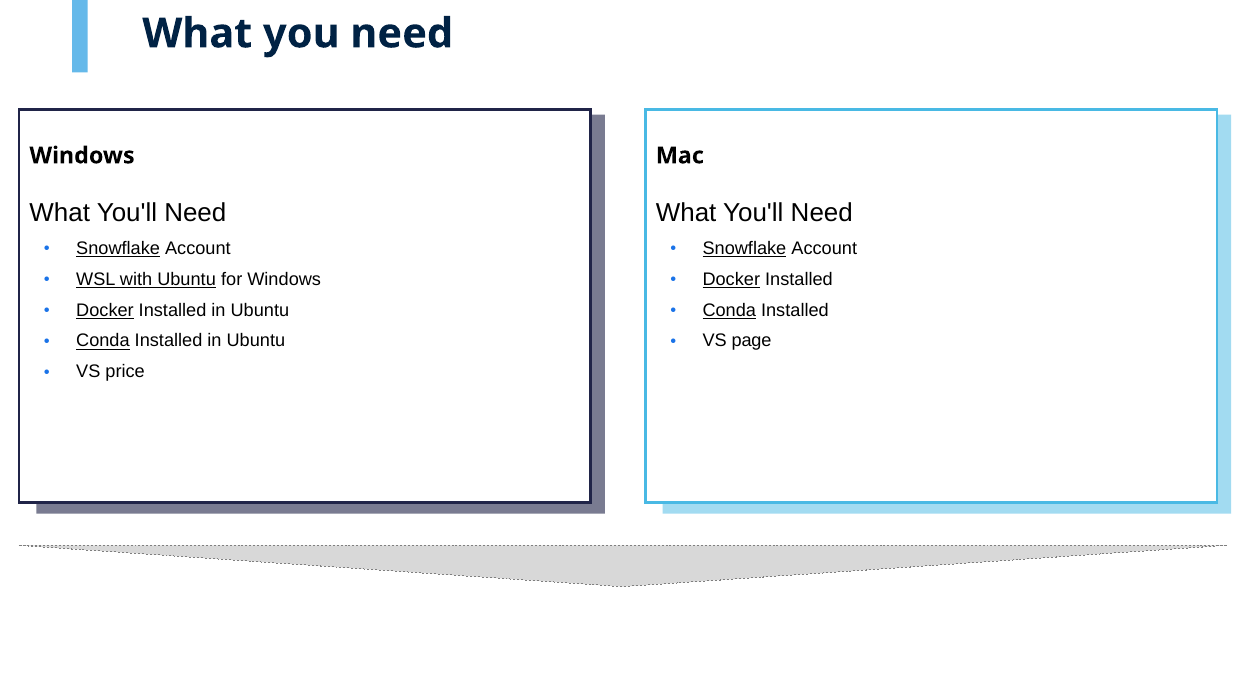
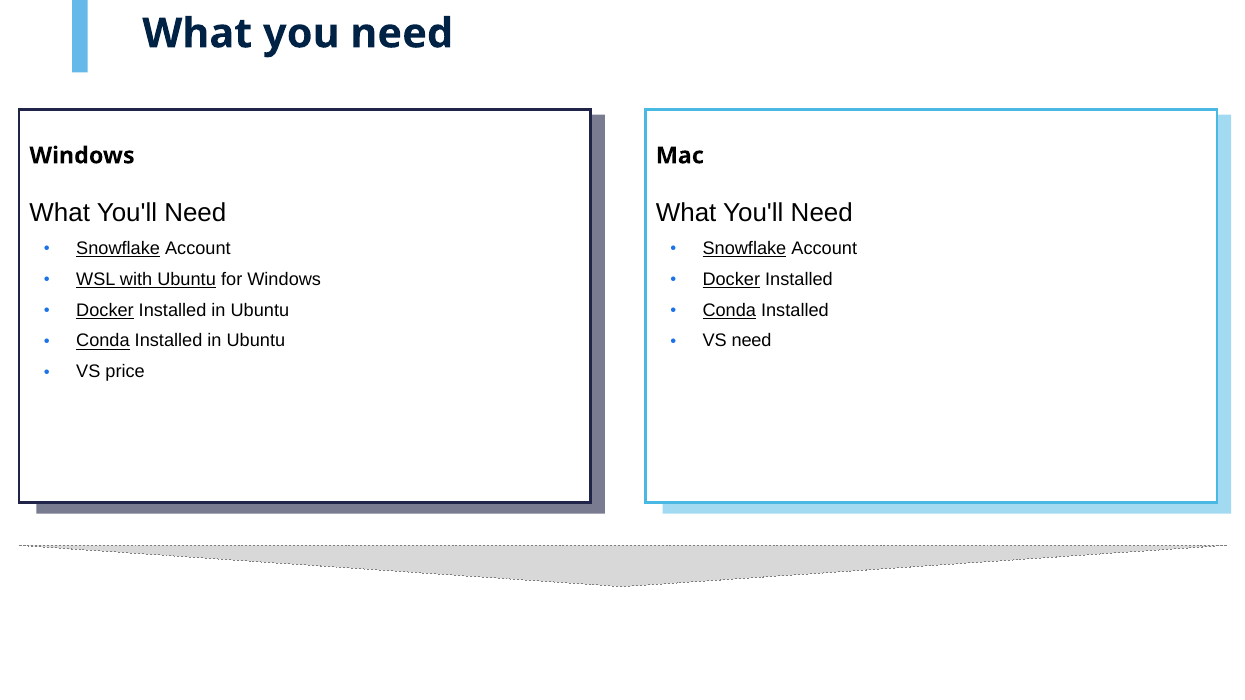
VS page: page -> need (752, 341)
